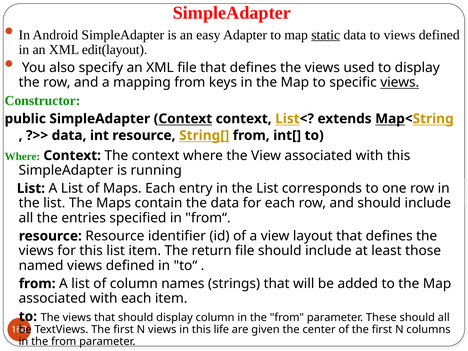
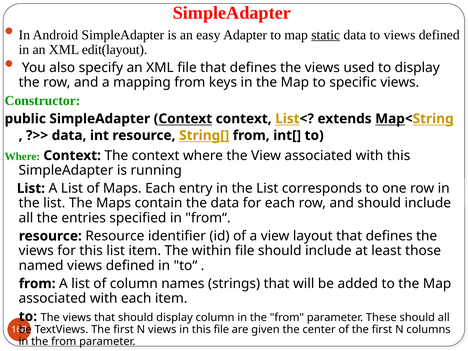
views underline: present -> none (400, 82)
return: return -> within (212, 251)
this life: life -> file (221, 329)
